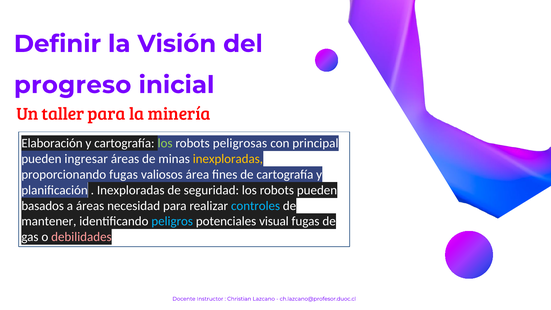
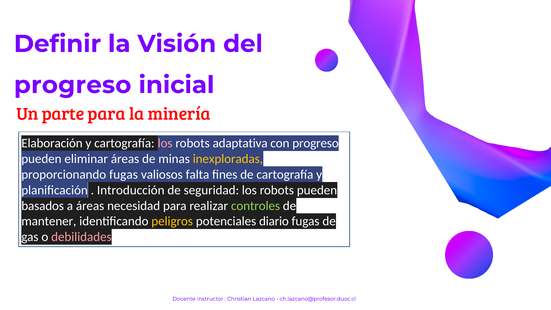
taller: taller -> parte (63, 114)
los colour: light green -> pink (165, 143)
peligrosas: peligrosas -> adaptativa (240, 143)
con principal: principal -> progreso (316, 143)
ingresar: ingresar -> eliminar (86, 159)
área: área -> falta (197, 174)
Inexploradas: Inexploradas -> Introducción (131, 190)
controles colour: light blue -> light green (256, 206)
peligros colour: light blue -> yellow (172, 221)
visual: visual -> diario (274, 221)
